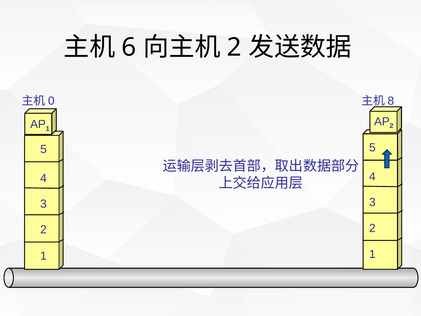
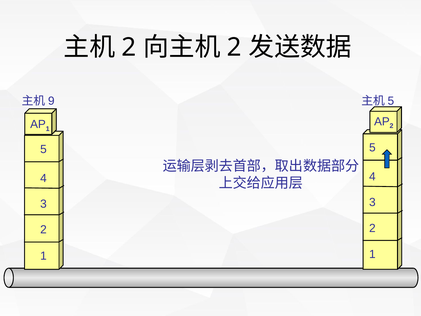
6: 6 -> 2 (129, 47)
0: 0 -> 9 (51, 101)
8: 8 -> 5 (391, 101)
